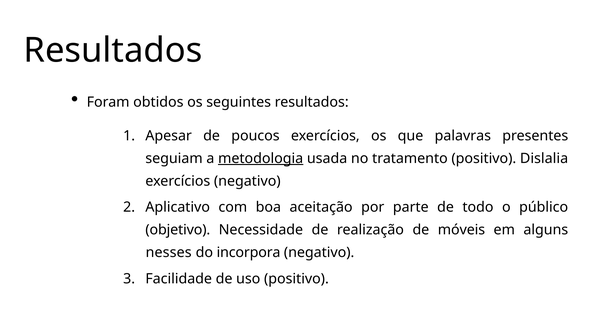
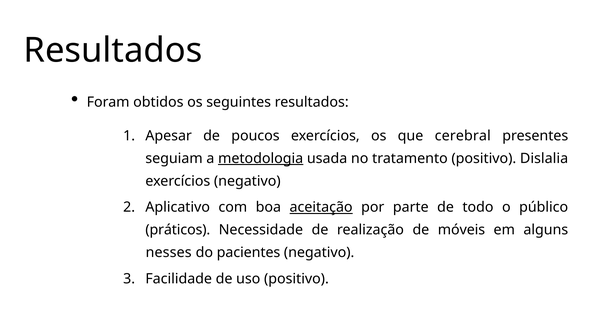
palavras: palavras -> cerebral (463, 136)
aceitação underline: none -> present (321, 207)
objetivo: objetivo -> práticos (178, 230)
incorpora: incorpora -> pacientes (249, 253)
